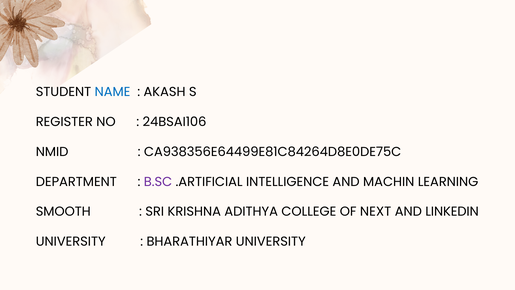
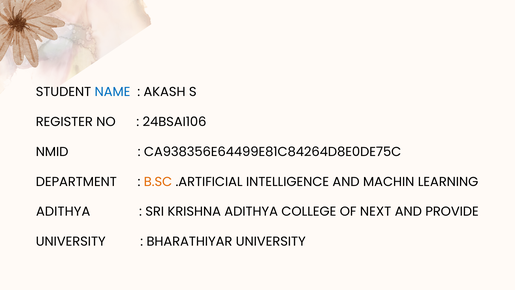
B.SC colour: purple -> orange (158, 182)
SMOOTH: SMOOTH -> ADITHYA (63, 211)
LINKEDIN: LINKEDIN -> PROVIDE (452, 211)
